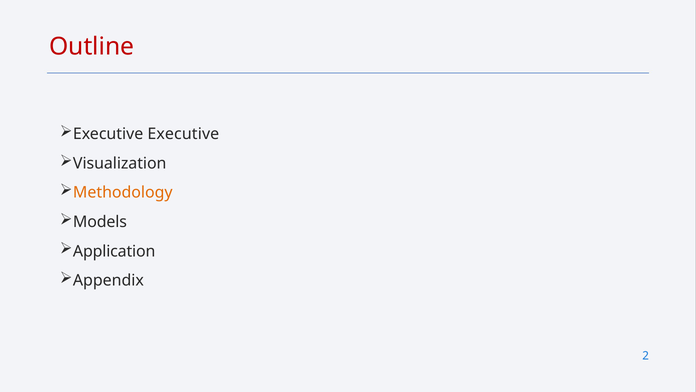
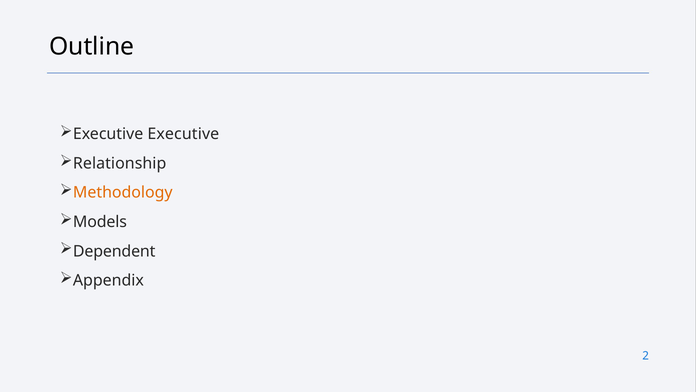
Outline colour: red -> black (92, 46)
Visualization: Visualization -> Relationship (120, 163)
Application: Application -> Dependent (114, 251)
